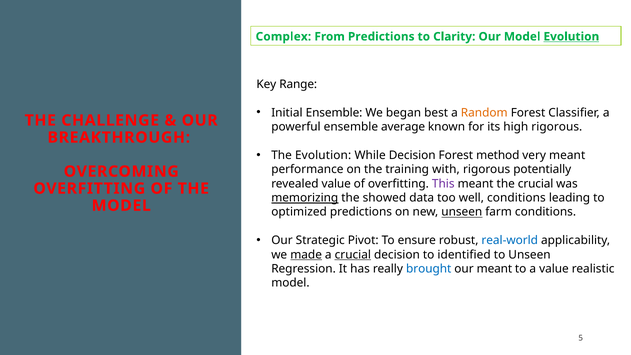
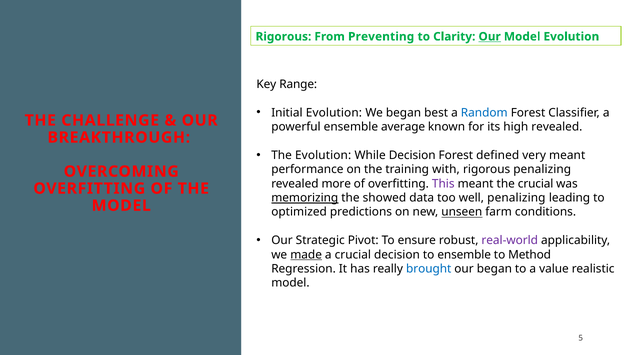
Complex: Complex -> Rigorous (283, 37)
From Predictions: Predictions -> Preventing (381, 37)
Our underline: none -> present (490, 37)
Evolution underline: present -> none (571, 37)
Initial Ensemble: Ensemble -> Evolution (334, 113)
Random colour: orange -> blue (484, 113)
high rigorous: rigorous -> revealed (557, 127)
method: method -> defined (498, 155)
rigorous potentially: potentially -> penalizing (542, 169)
revealed value: value -> more (336, 184)
well conditions: conditions -> penalizing (516, 198)
real-world colour: blue -> purple (510, 240)
crucial underline: present -> none (353, 255)
to identified: identified -> ensemble (464, 255)
to Unseen: Unseen -> Method (530, 255)
our meant: meant -> began (494, 269)
